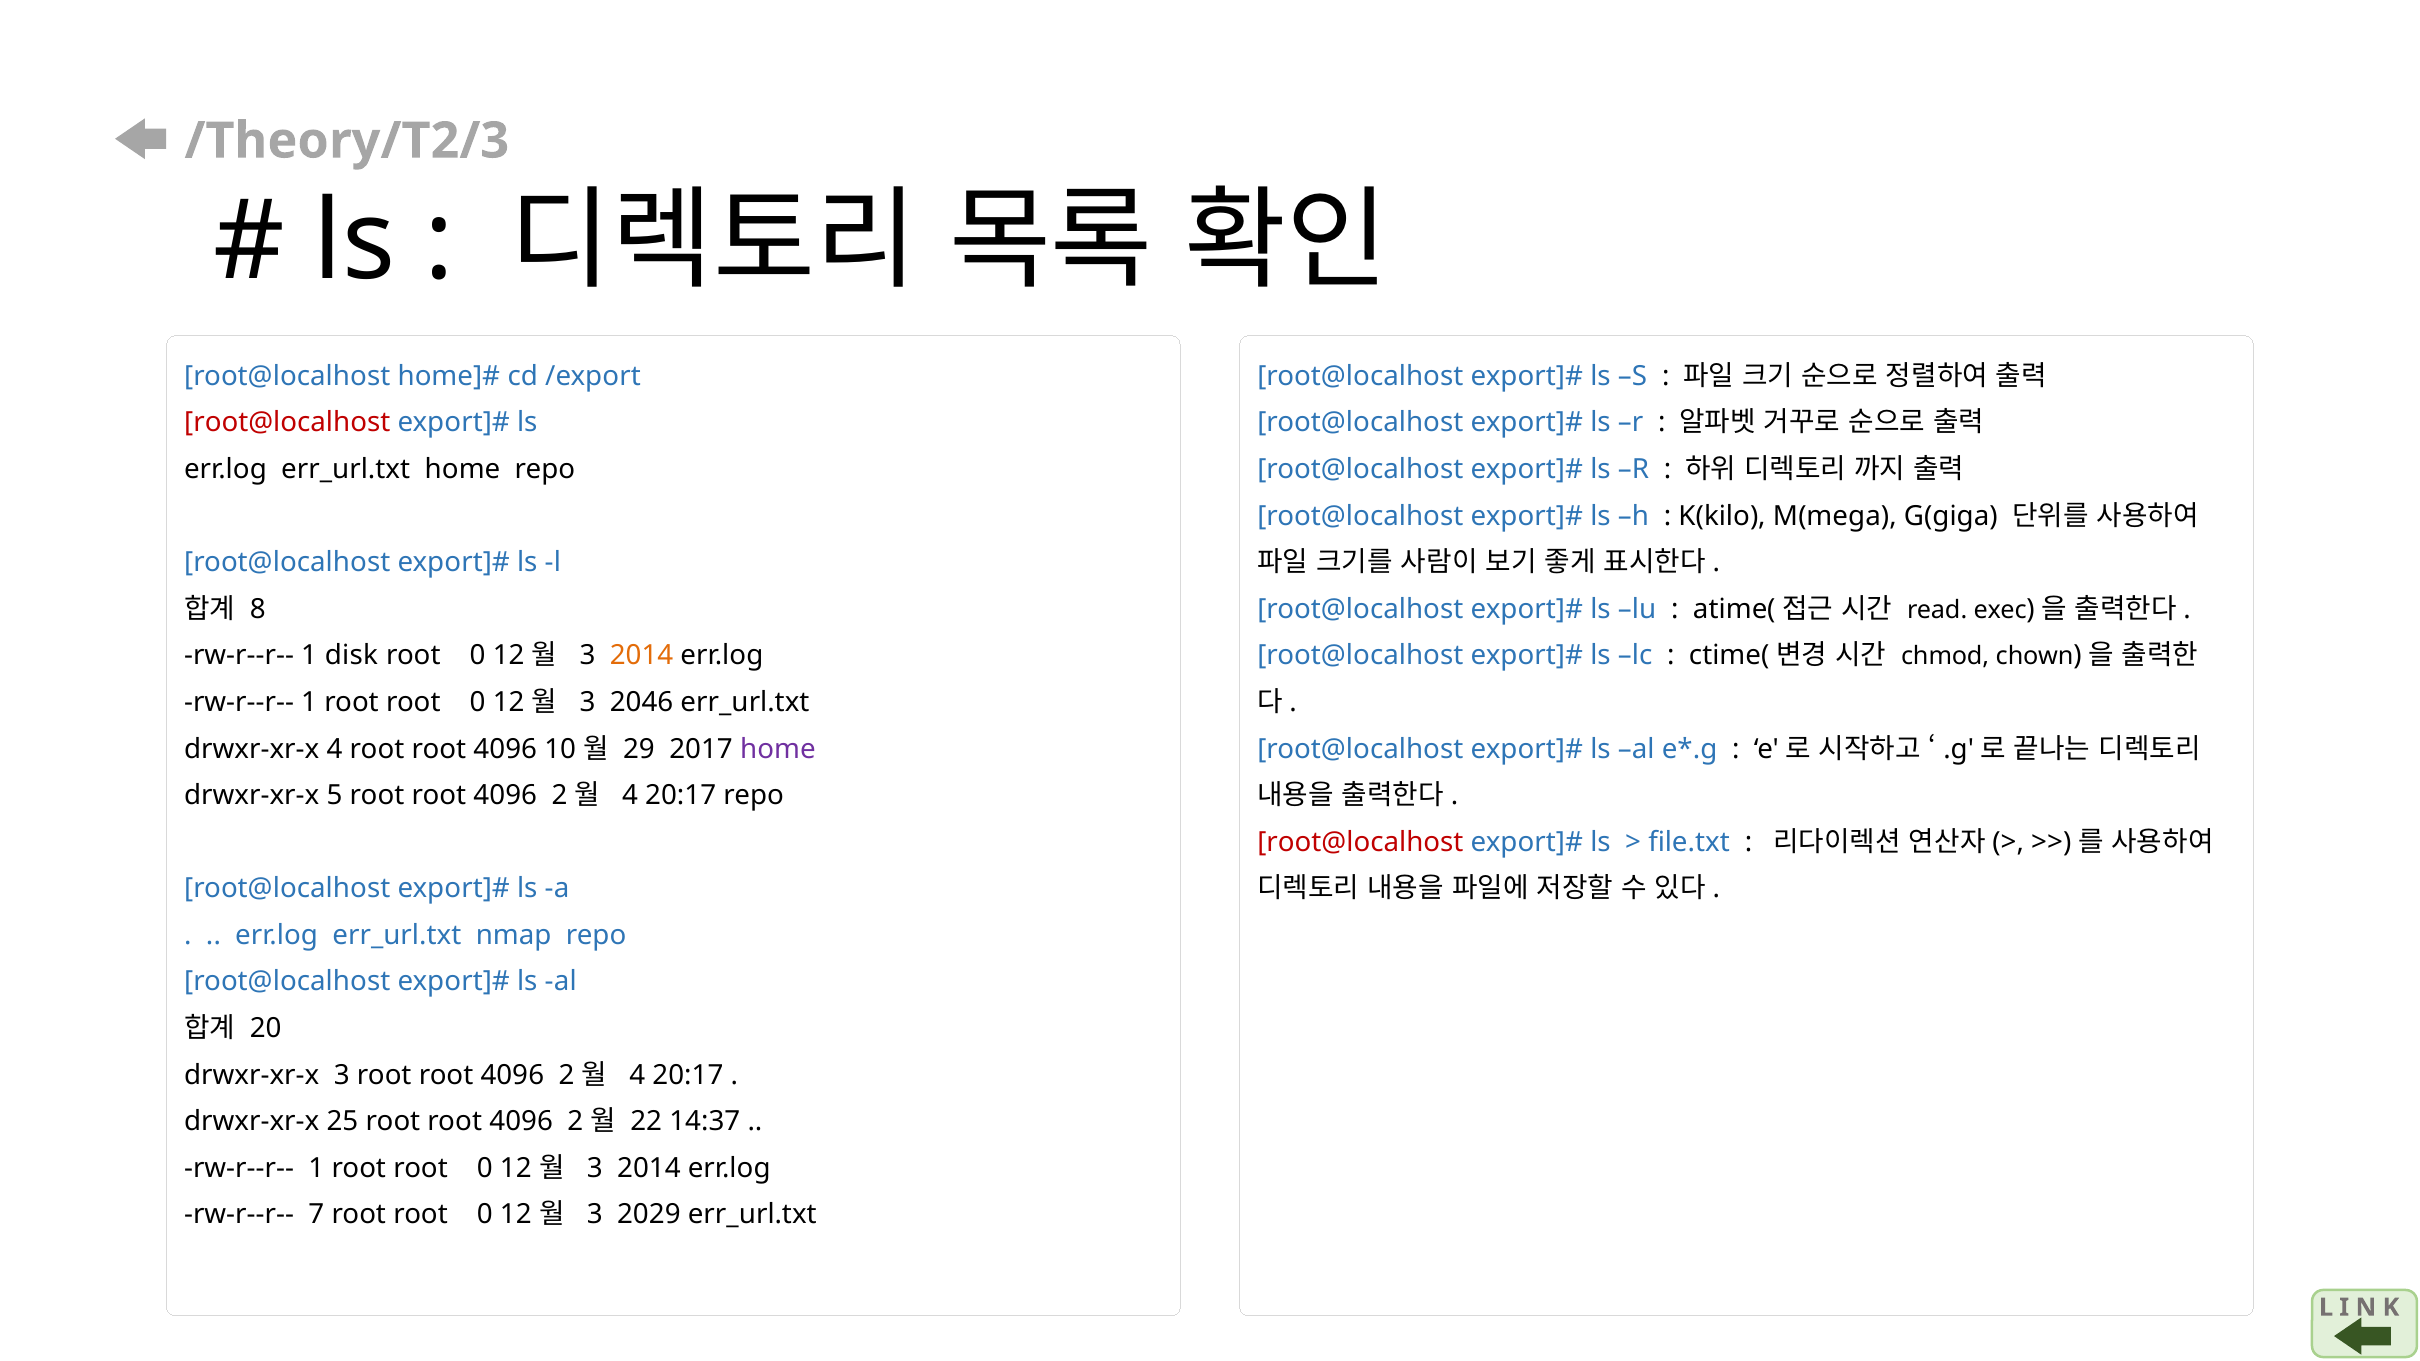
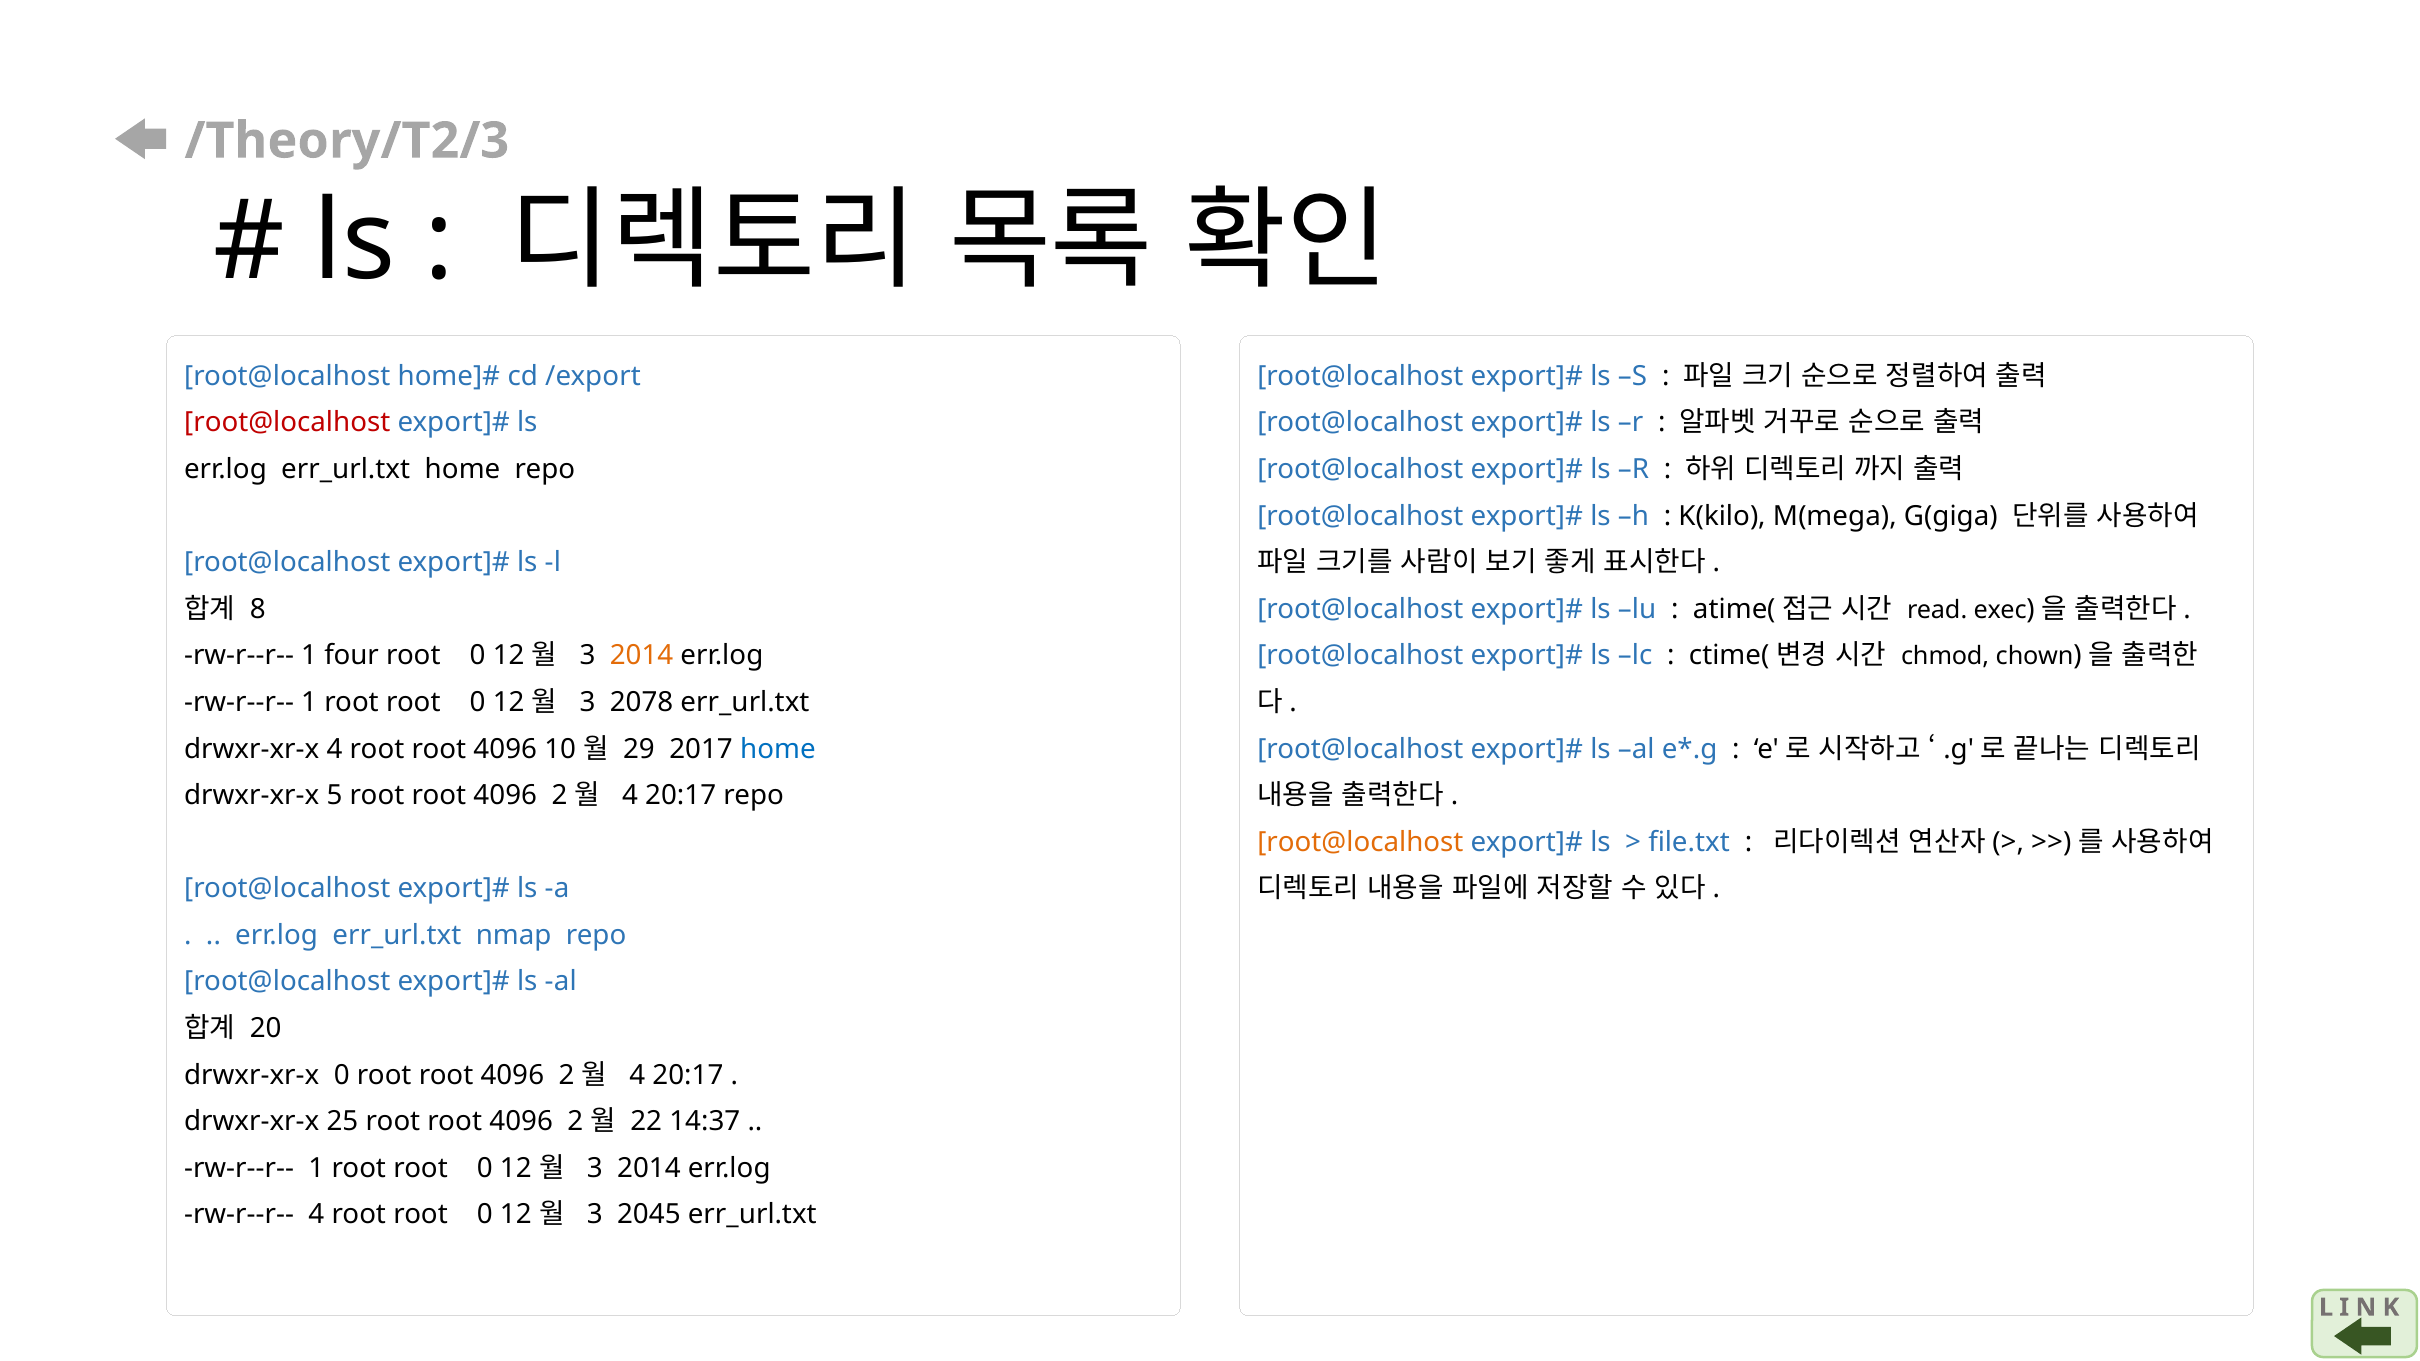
disk: disk -> four (352, 656)
2046: 2046 -> 2078 (642, 702)
home colour: purple -> blue (778, 749)
root@localhost colour: red -> orange (1360, 842)
drwxr-xr-x 3: 3 -> 0 (342, 1075)
rw-r--r-- 7: 7 -> 4 (316, 1215)
2029: 2029 -> 2045 (649, 1215)
